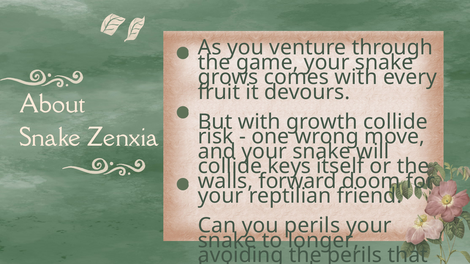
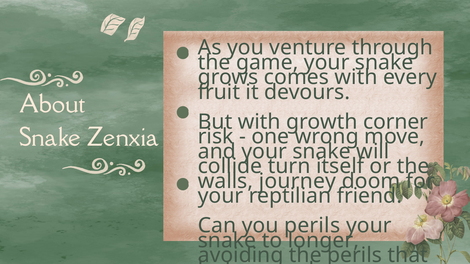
growth collide: collide -> corner (396, 122)
keys: keys -> turn (289, 167)
forward: forward -> journey (297, 181)
